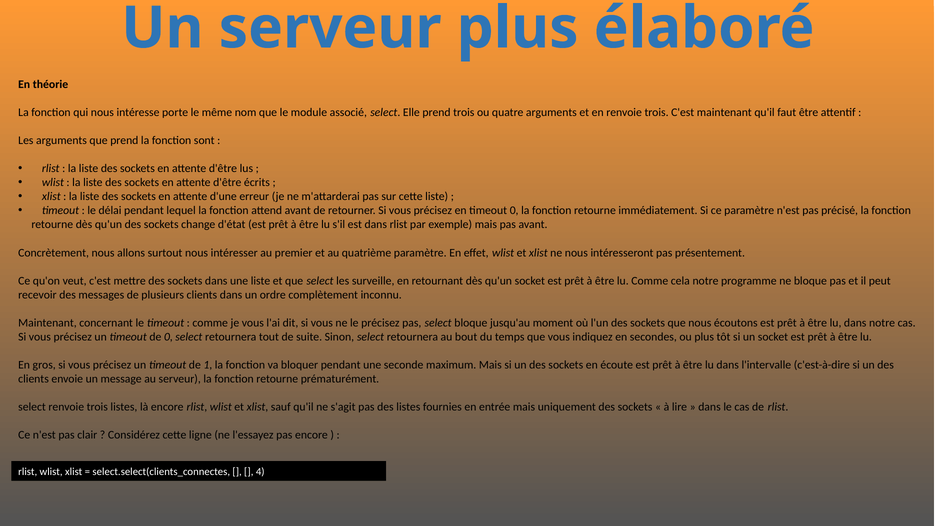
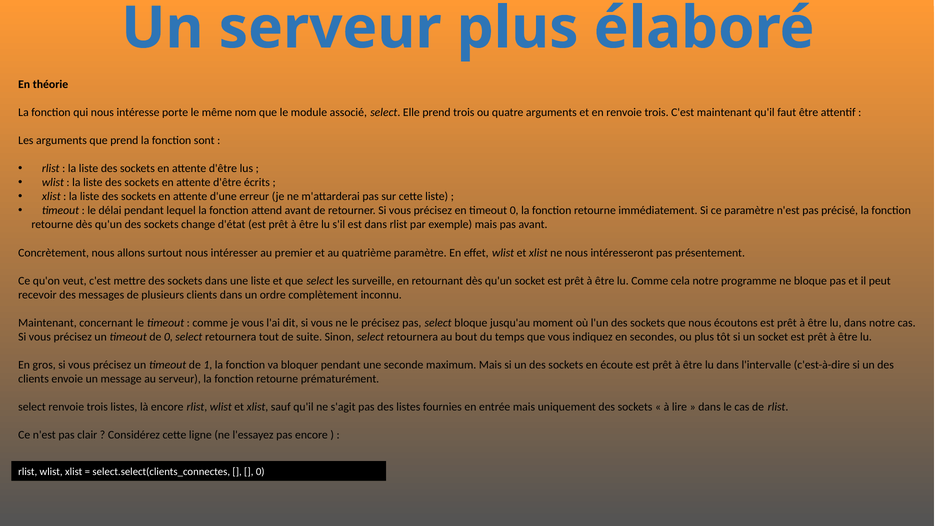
4: 4 -> 0 (260, 472)
